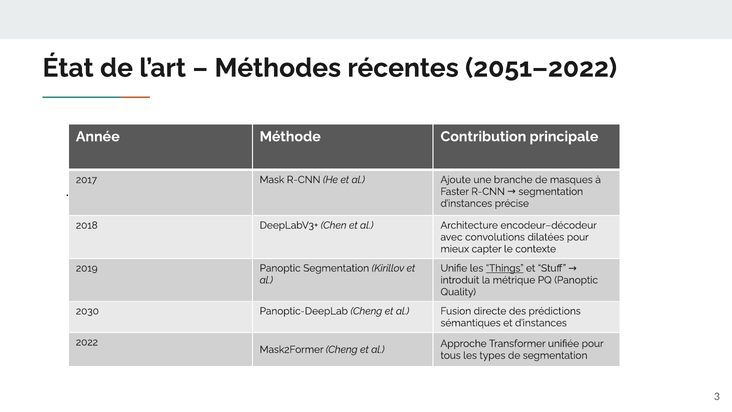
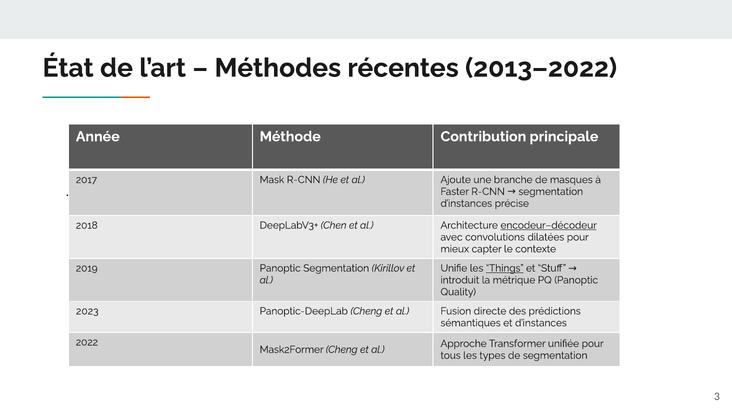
2051–2022: 2051–2022 -> 2013–2022 (541, 68)
encodeur–décodeur underline: none -> present (549, 225)
2030: 2030 -> 2023 (87, 311)
